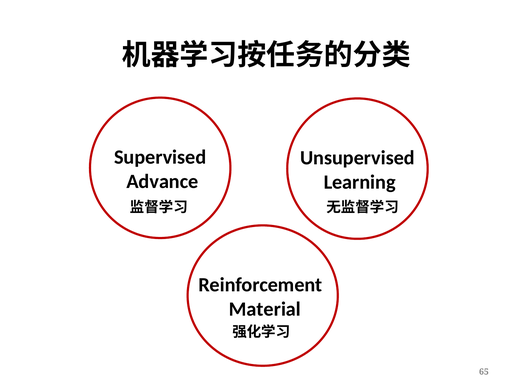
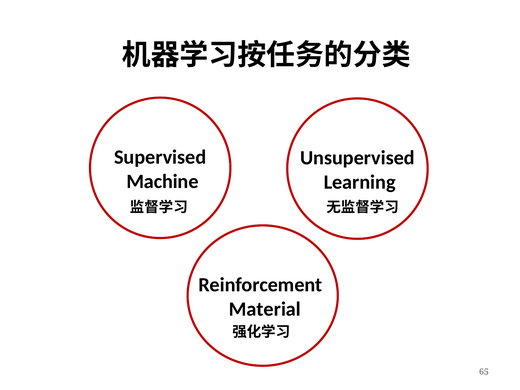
Advance: Advance -> Machine (162, 181)
